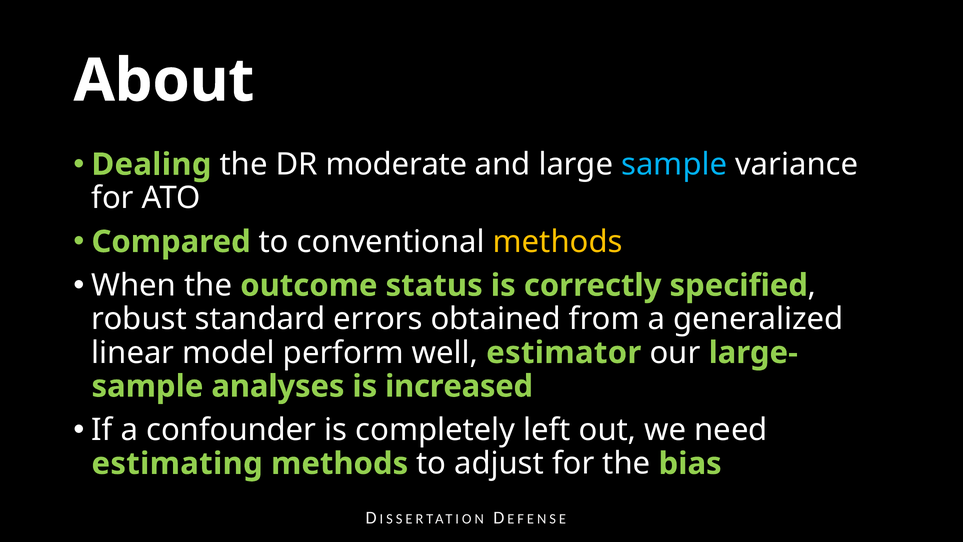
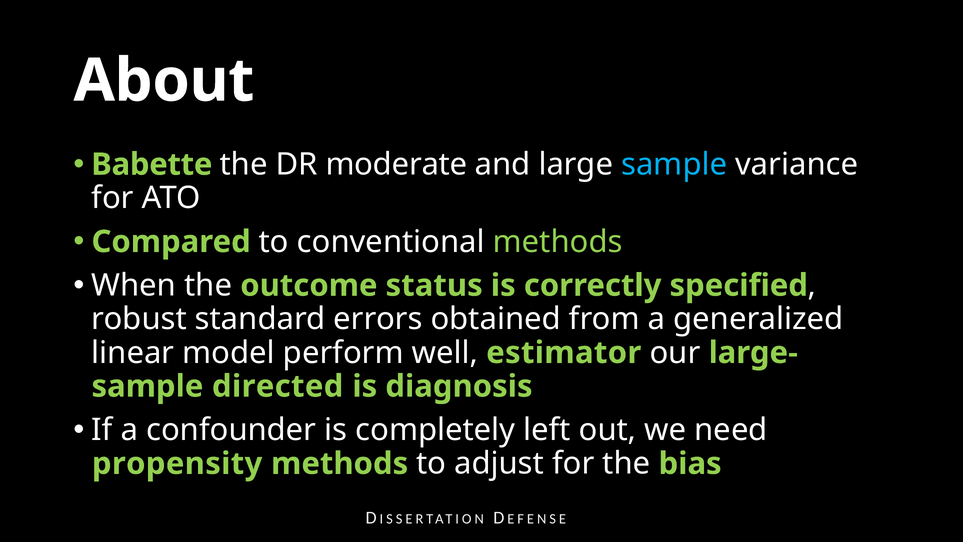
Dealing: Dealing -> Babette (152, 164)
methods colour: yellow -> light green (558, 242)
analyses: analyses -> directed (278, 386)
increased: increased -> diagnosis (459, 386)
estimating: estimating -> propensity (177, 463)
